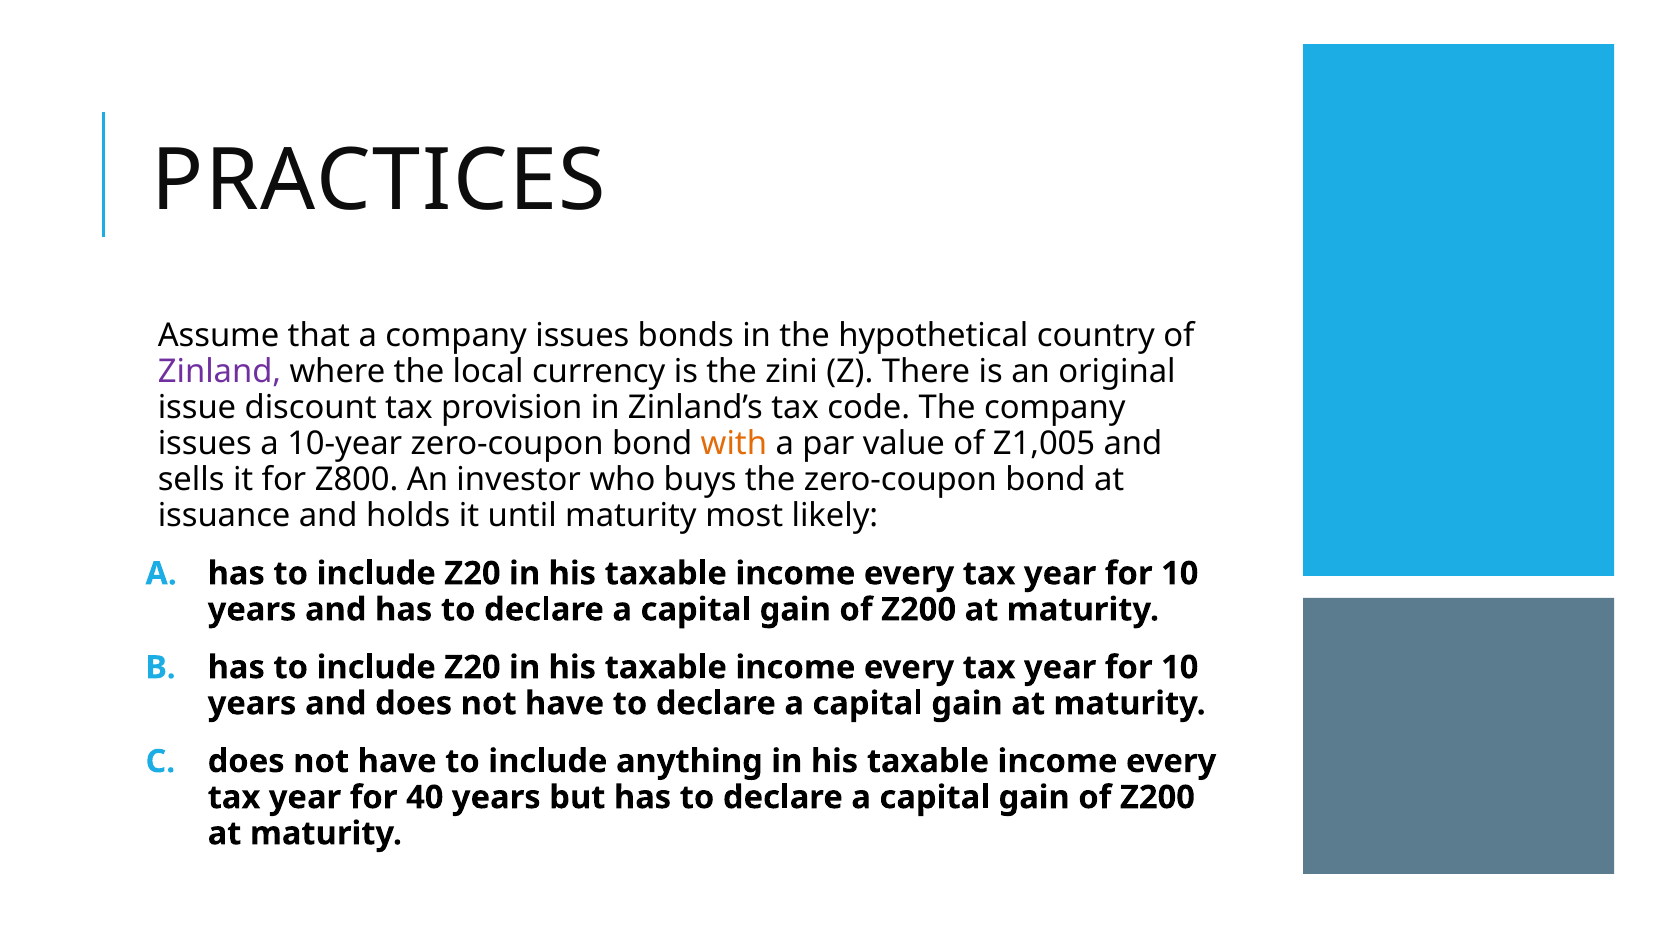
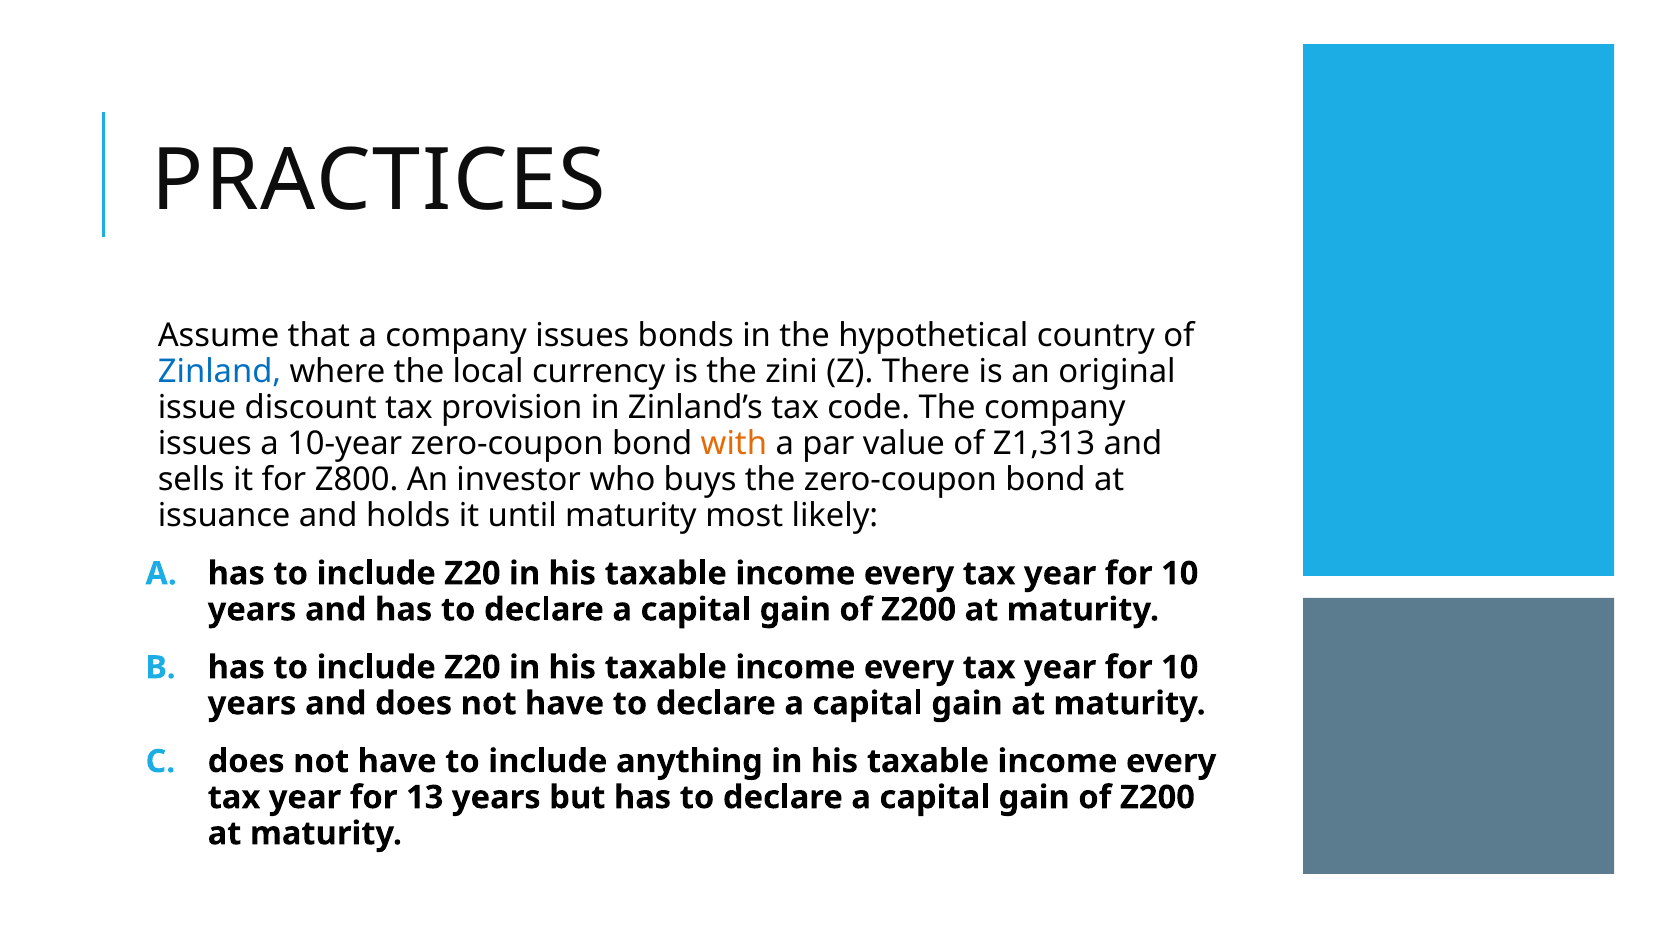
Zinland colour: purple -> blue (220, 371)
Z1,005: Z1,005 -> Z1,313 (1044, 443)
40: 40 -> 13 (425, 797)
